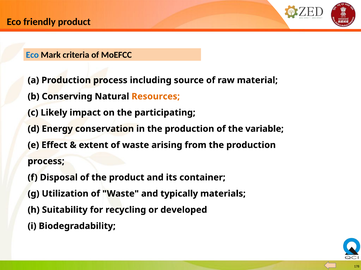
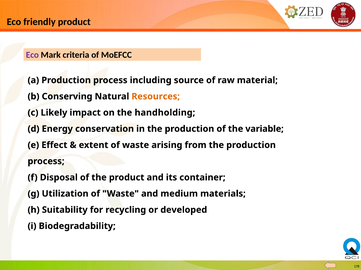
Eco colour: blue -> purple (32, 55)
participating: participating -> handholding (165, 113)
typically: typically -> medium (179, 194)
